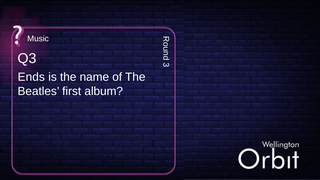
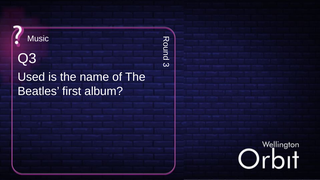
Ends: Ends -> Used (31, 77)
